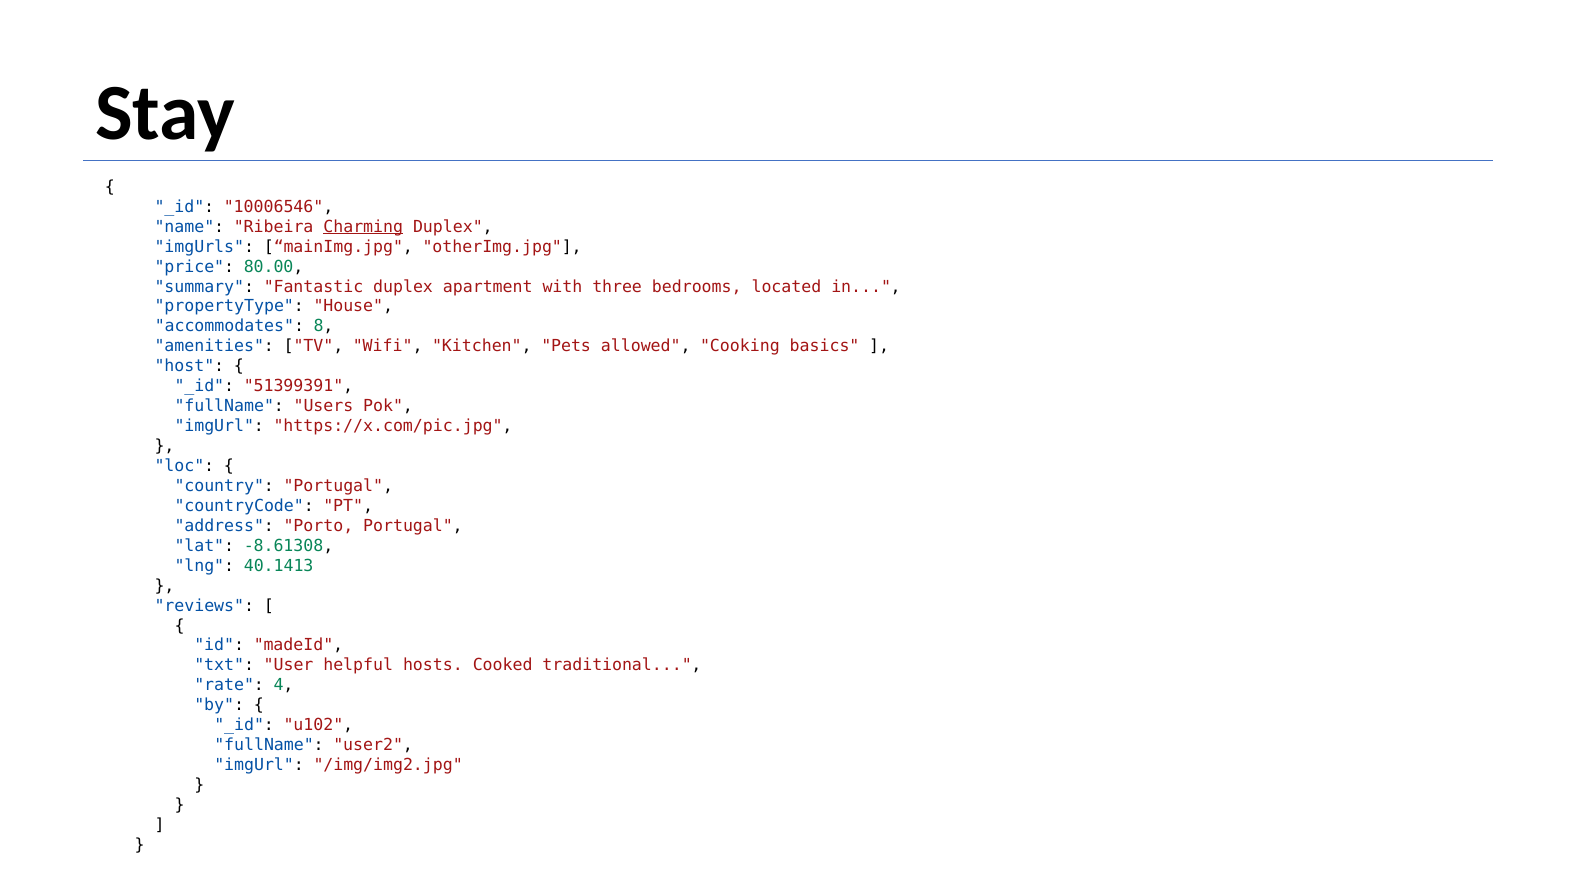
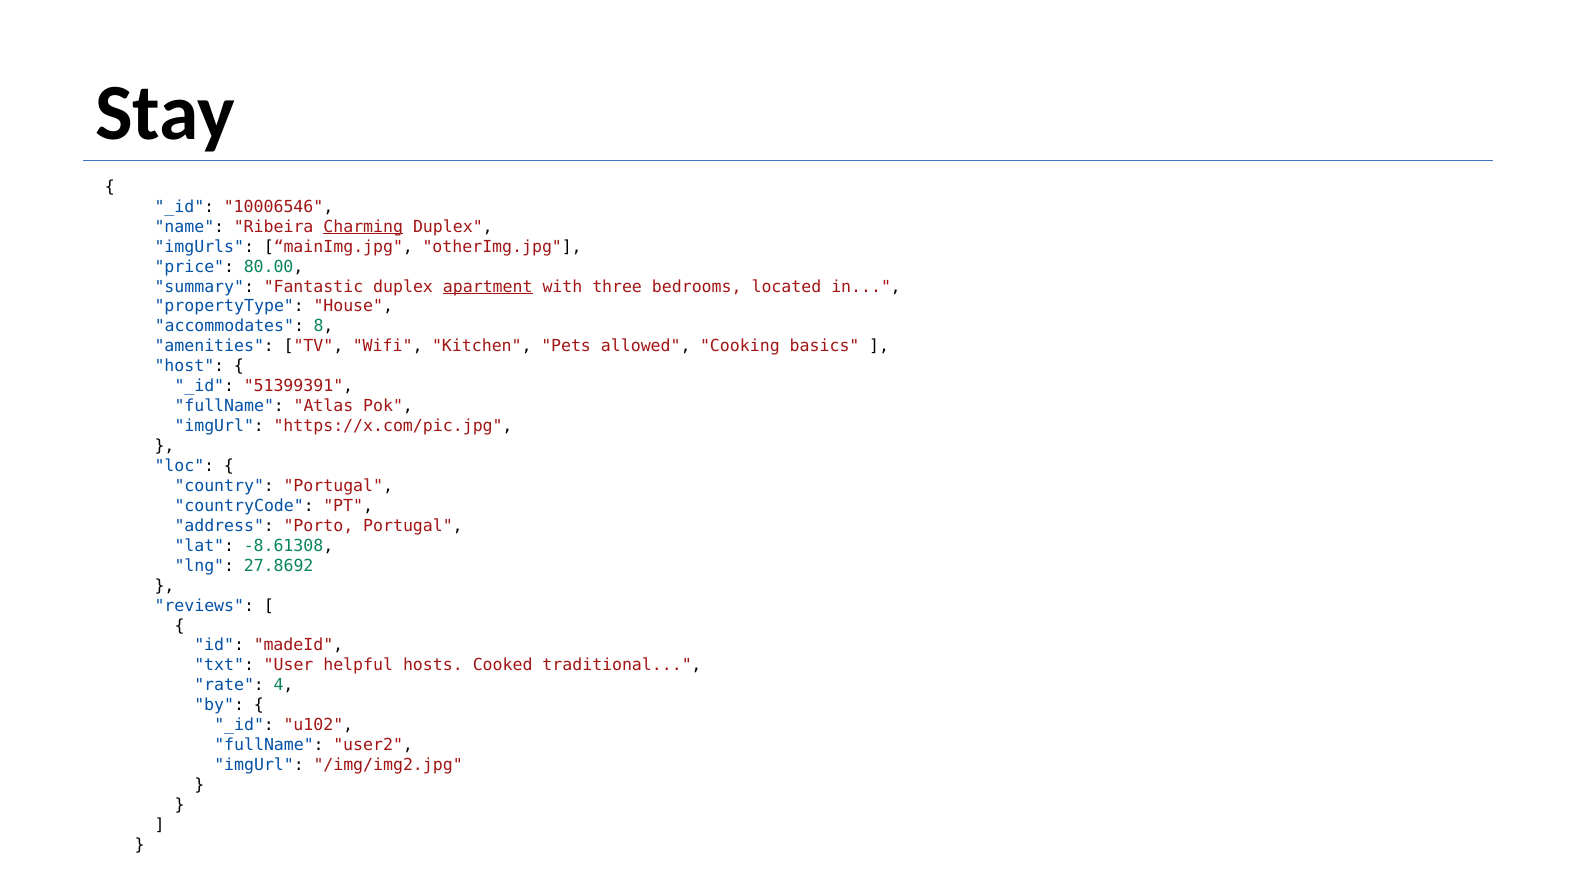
apartment underline: none -> present (488, 287)
Users: Users -> Atlas (323, 406)
40.1413: 40.1413 -> 27.8692 (279, 566)
